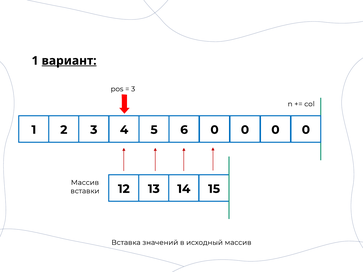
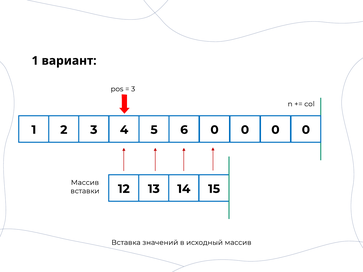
вариант underline: present -> none (69, 61)
